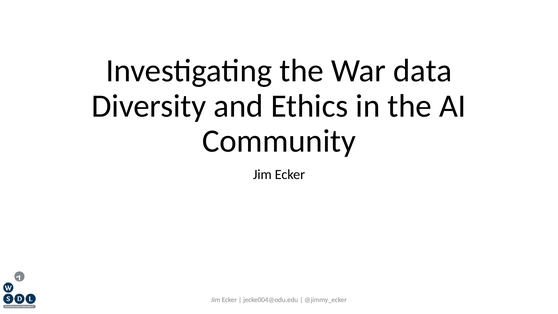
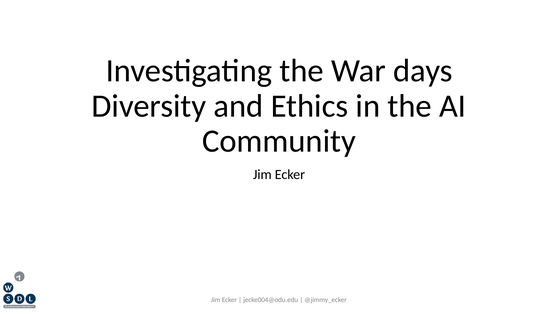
data: data -> days (423, 71)
